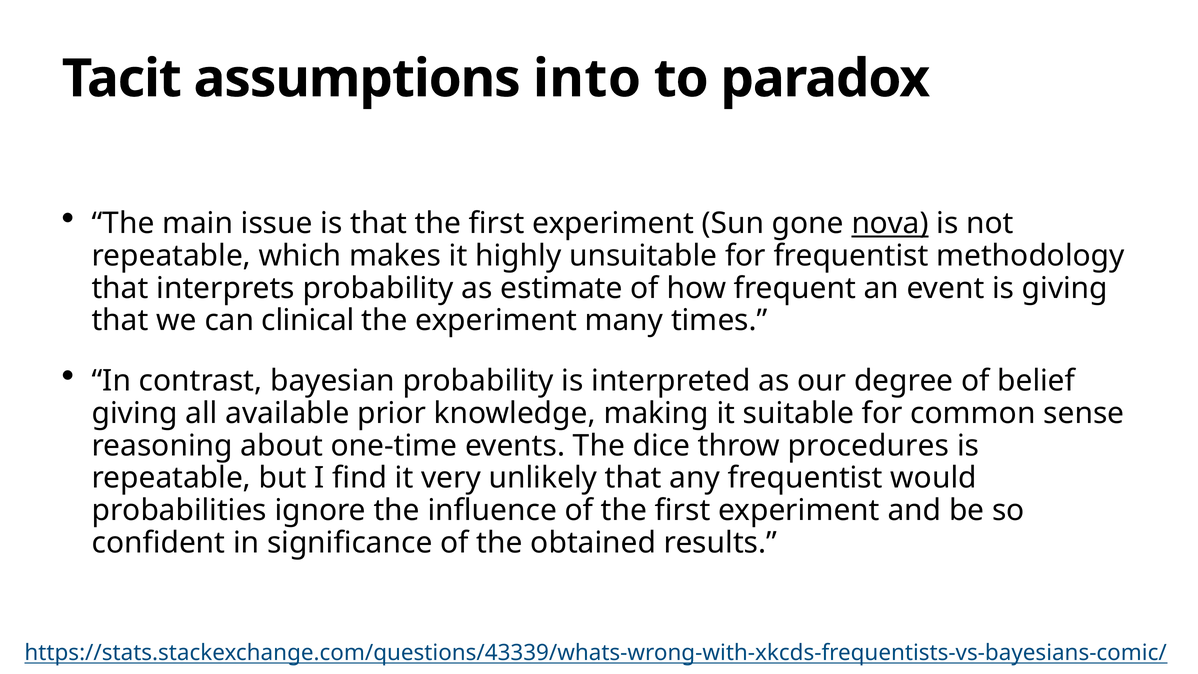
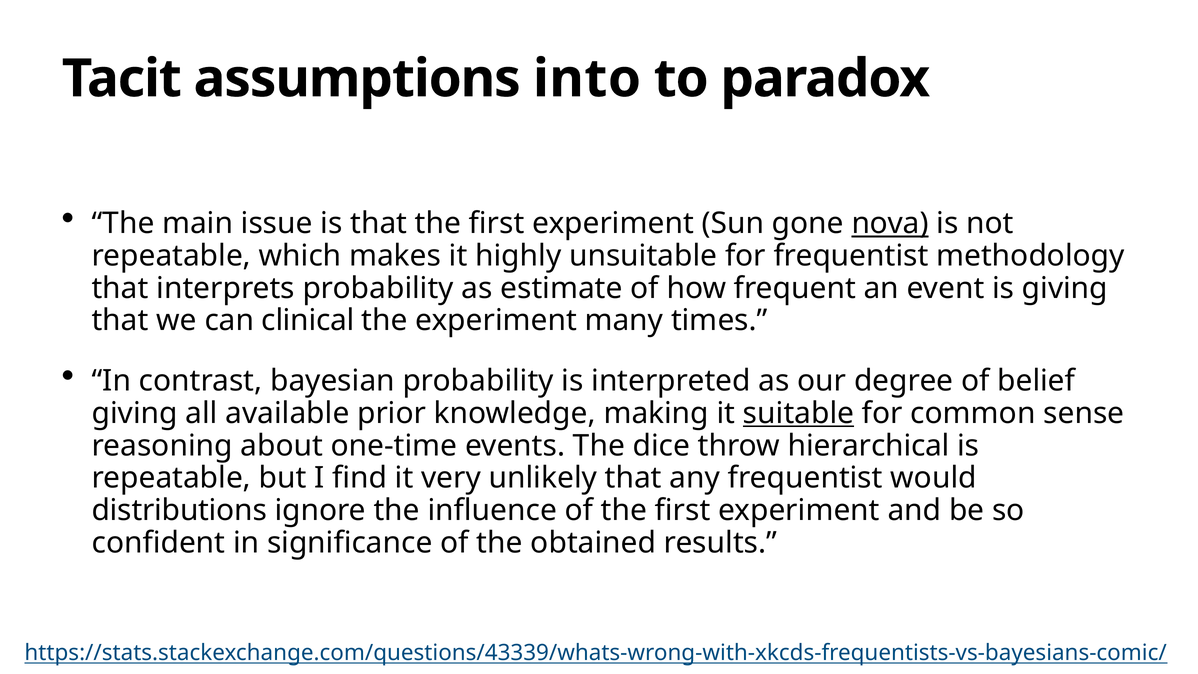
suitable underline: none -> present (799, 413)
procedures: procedures -> hierarchical (869, 446)
probabilities: probabilities -> distributions (179, 510)
